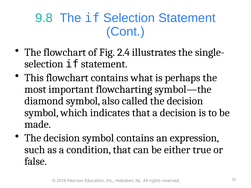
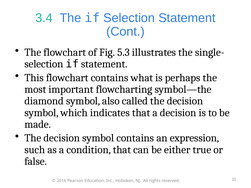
9.8: 9.8 -> 3.4 (44, 18)
2.4: 2.4 -> 5.3 (123, 52)
